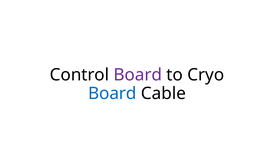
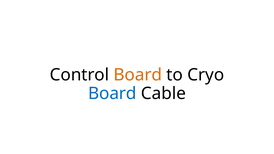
Board colour: purple -> orange (138, 75)
